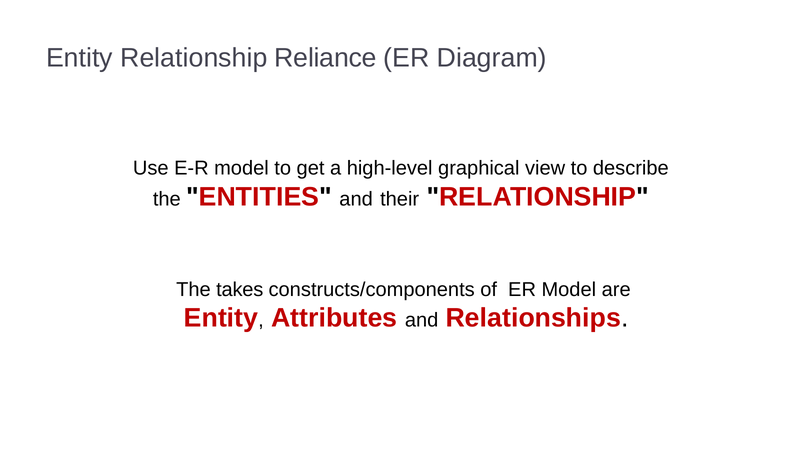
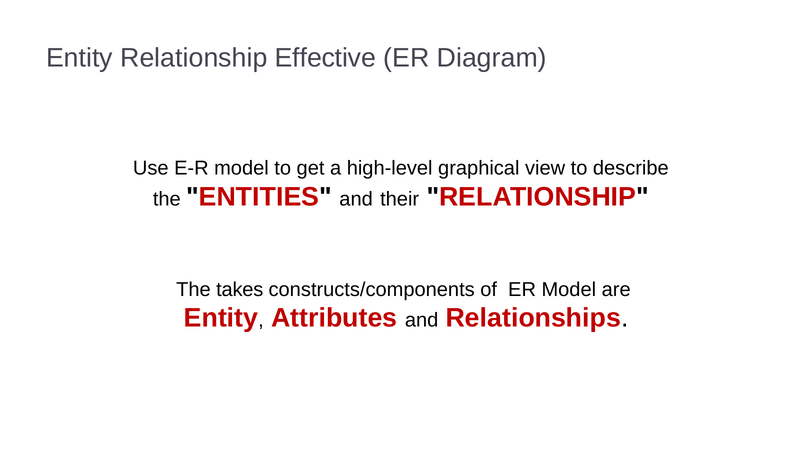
Reliance: Reliance -> Effective (325, 58)
